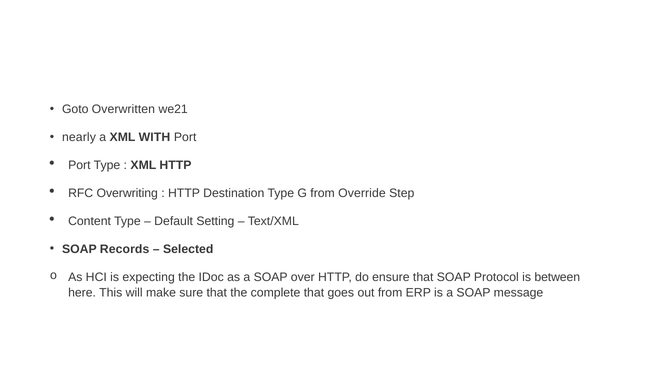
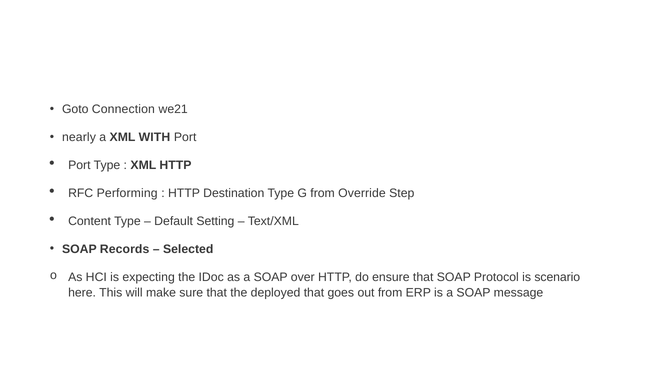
Overwritten: Overwritten -> Connection (123, 109)
Overwriting: Overwriting -> Performing (127, 193)
between: between -> scenario (557, 277)
complete: complete -> deployed (276, 293)
